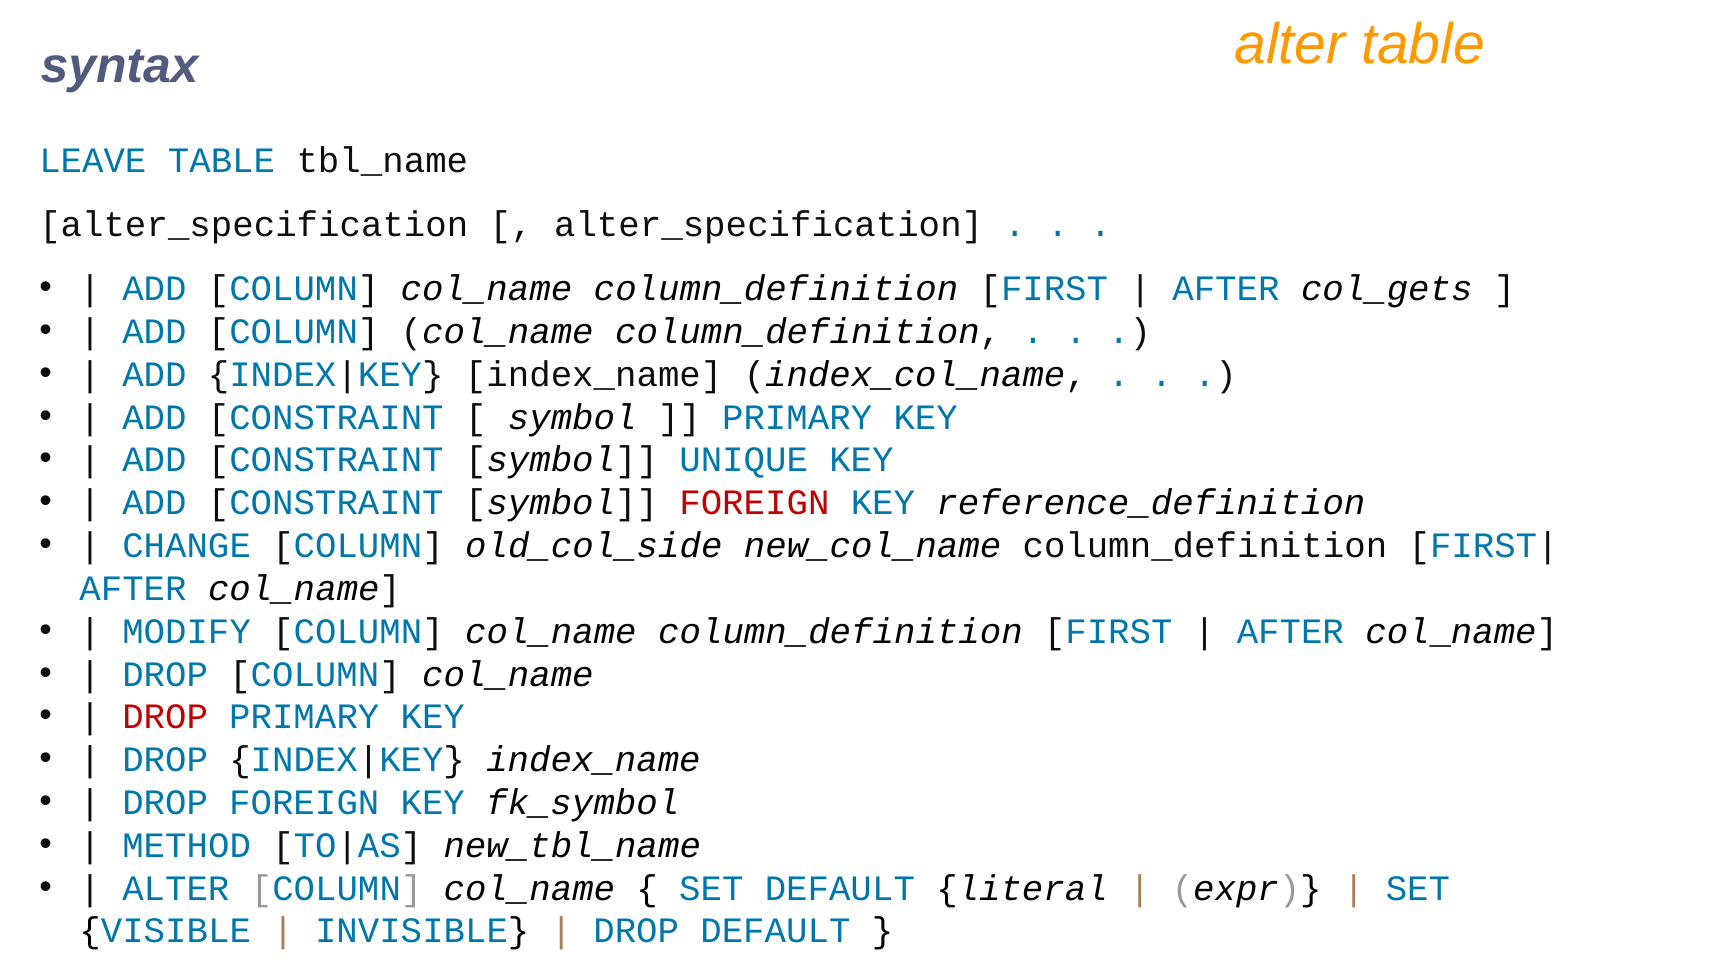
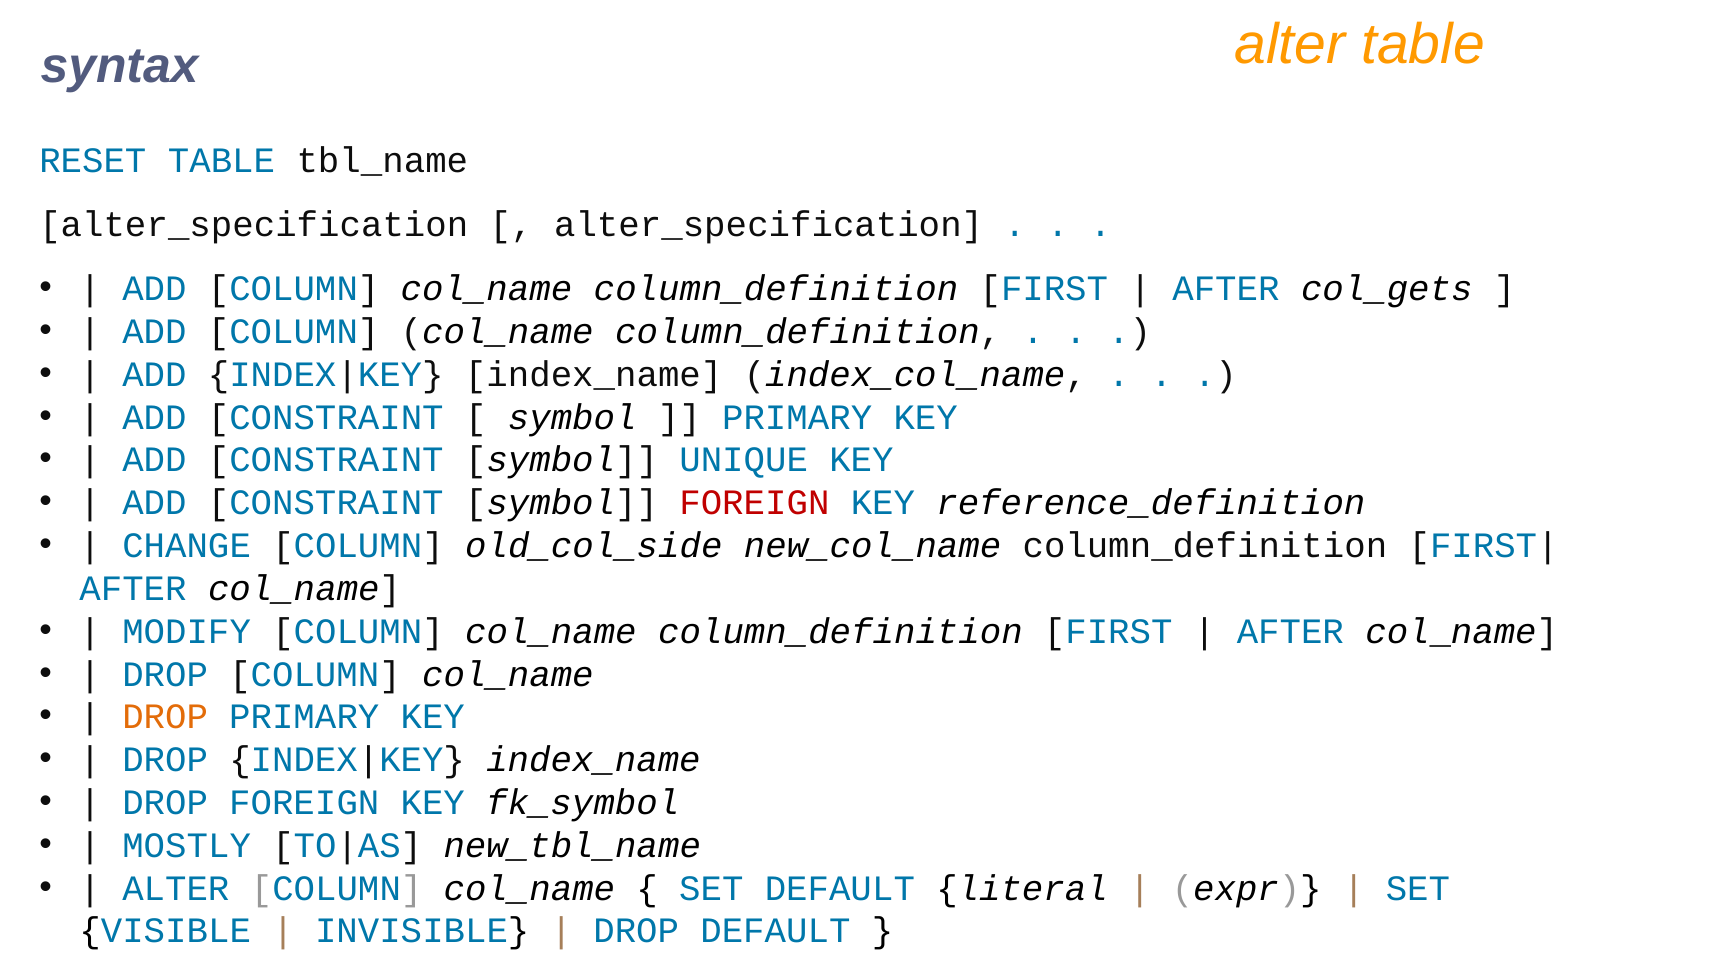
LEAVE: LEAVE -> RESET (93, 160)
DROP colour: red -> orange (165, 717)
METHOD: METHOD -> MOSTLY (187, 846)
